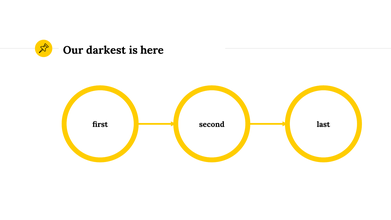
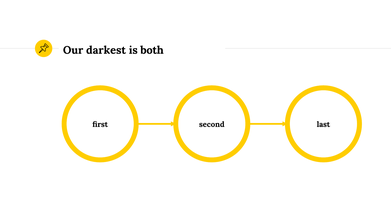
here: here -> both (152, 50)
